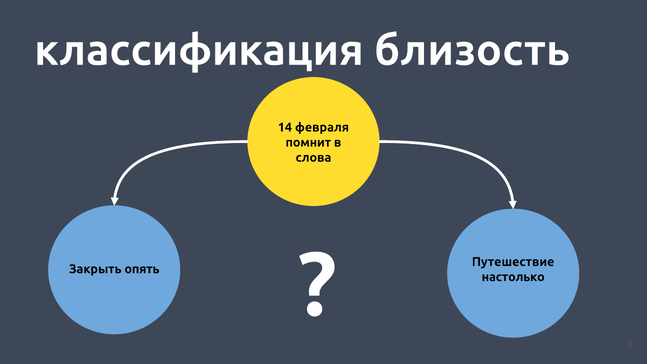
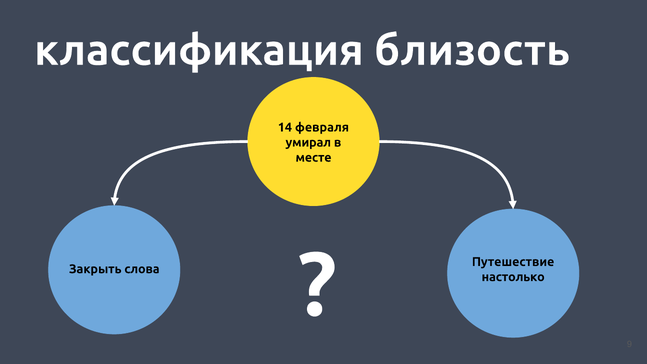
помнит: помнит -> умирал (308, 142)
слова: слова -> месте (313, 157)
опять: опять -> слова (142, 269)
